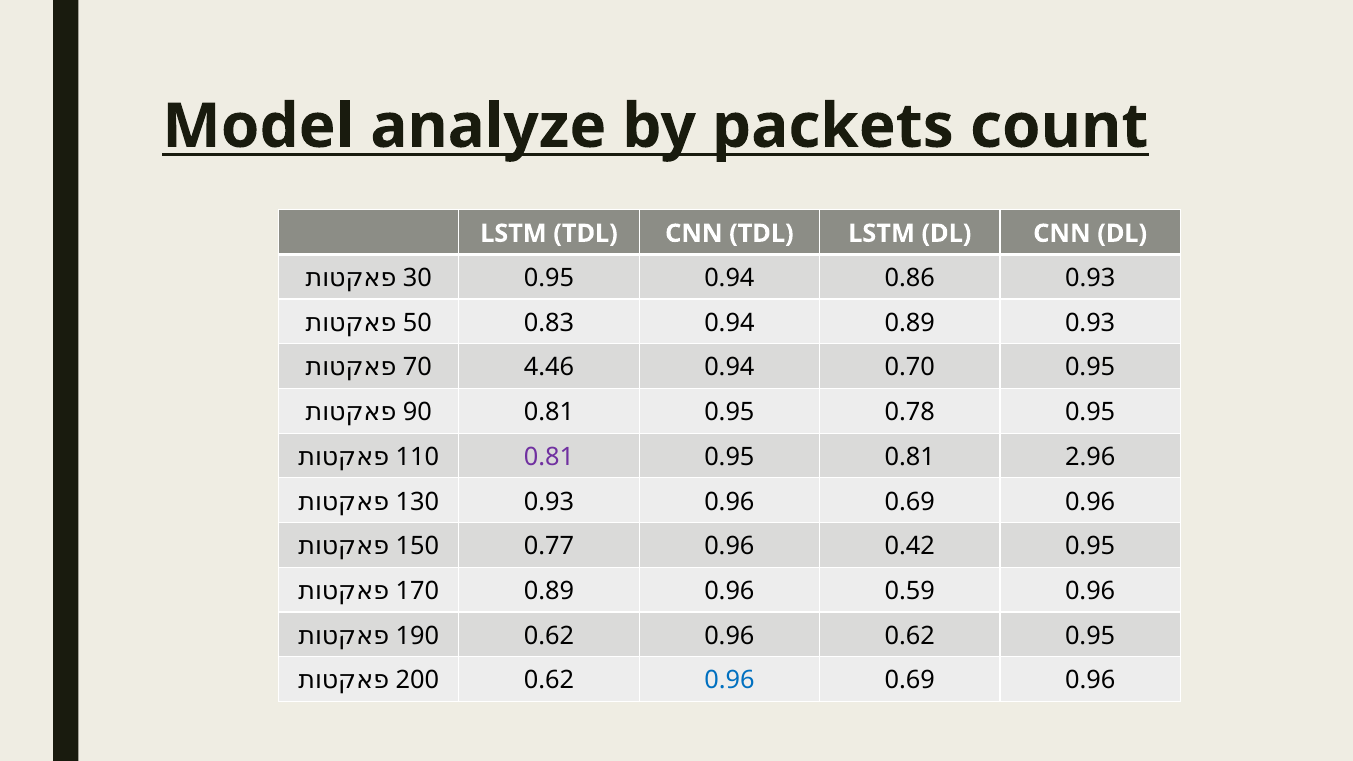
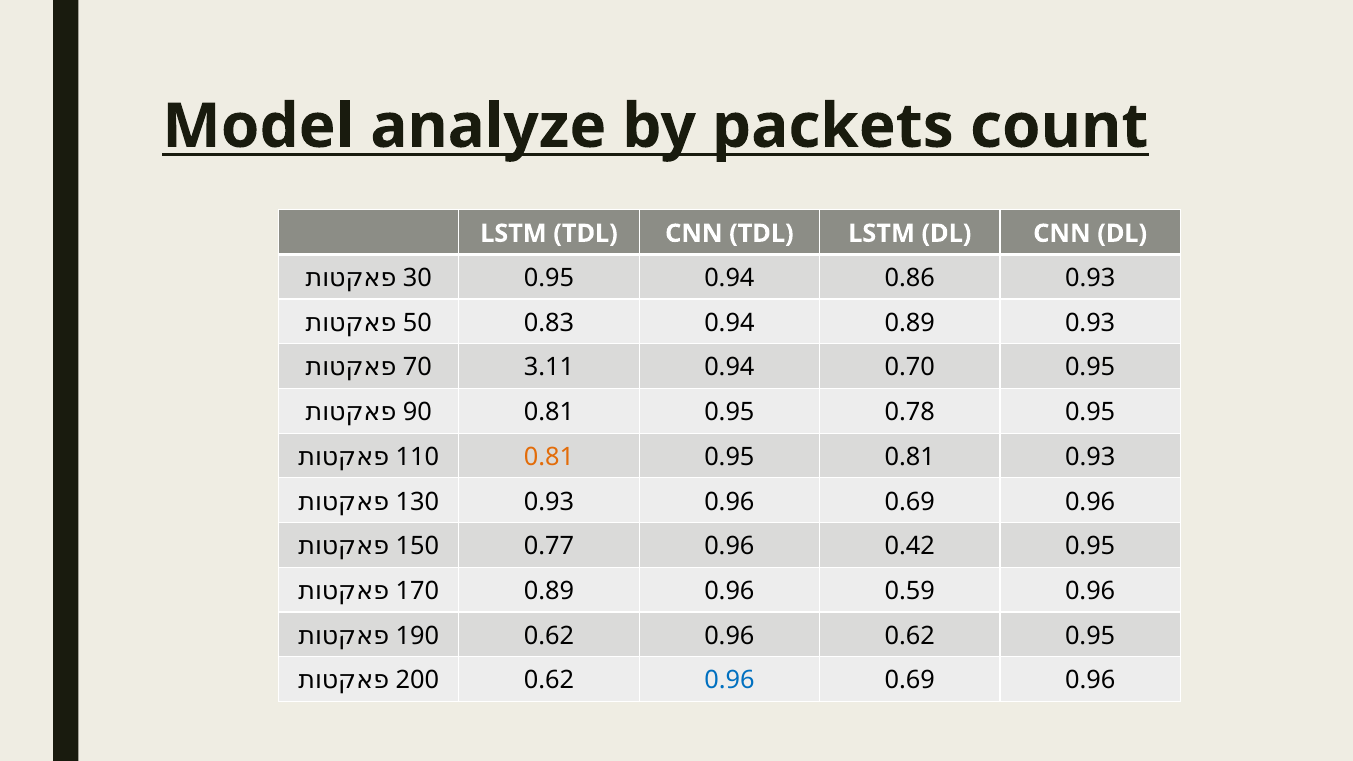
4.46: 4.46 -> 3.11 (549, 368)
0.81 colour: purple -> orange (549, 457)
0.81 2.96: 2.96 -> 0.93 (1090, 457)
